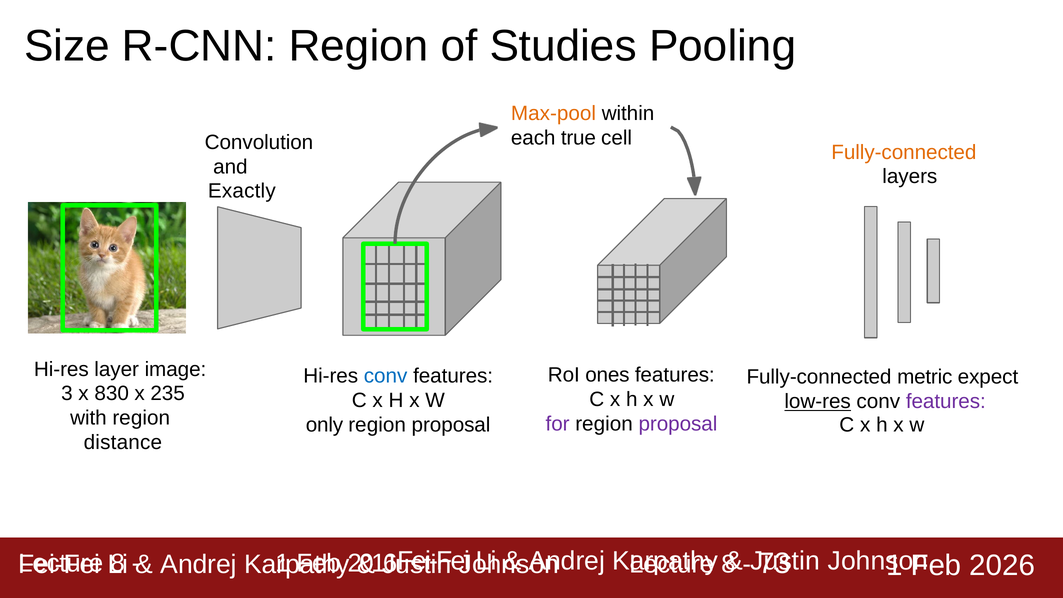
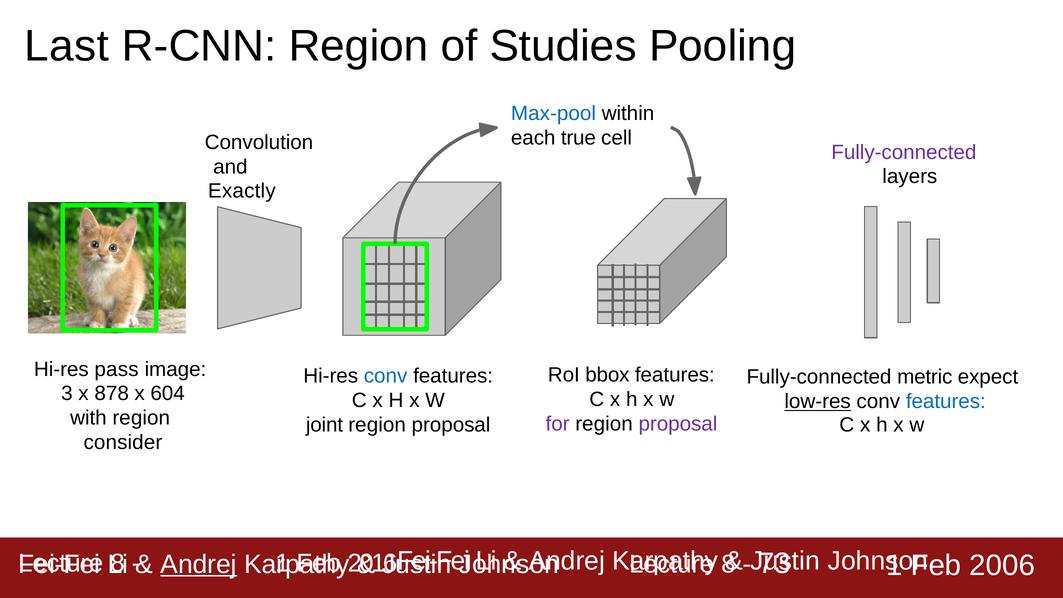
Size: Size -> Last (67, 46)
Max-pool colour: orange -> blue (553, 113)
Fully-connected colour: orange -> purple (904, 152)
layer: layer -> pass (117, 369)
ones: ones -> bbox (607, 375)
830: 830 -> 878 (112, 394)
235: 235 -> 604 (168, 394)
features colour: purple -> blue (946, 401)
only: only -> joint (324, 425)
distance: distance -> consider (123, 442)
Andrej underline: none -> present (199, 564)
2026: 2026 -> 2006 (1002, 565)
